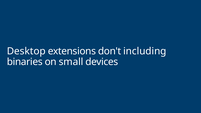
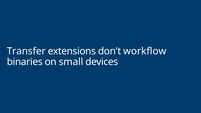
Desktop: Desktop -> Transfer (26, 51)
including: including -> workflow (145, 51)
